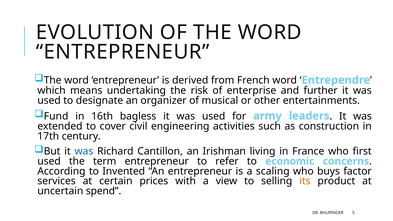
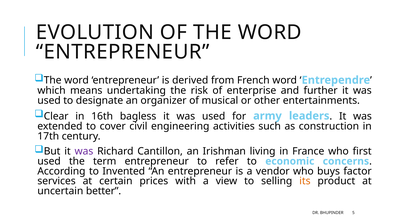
Fund: Fund -> Clear (56, 116)
was colour: blue -> purple (84, 151)
scaling: scaling -> vendor (273, 171)
spend: spend -> better (104, 191)
